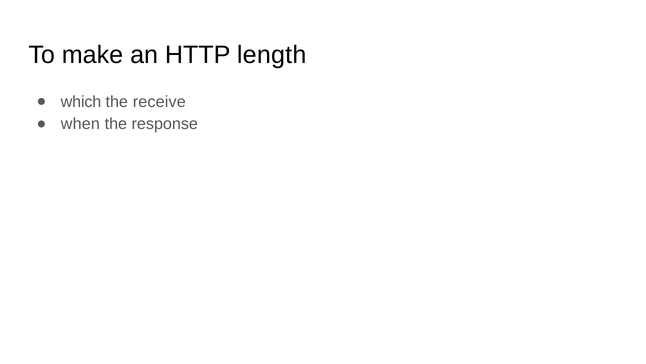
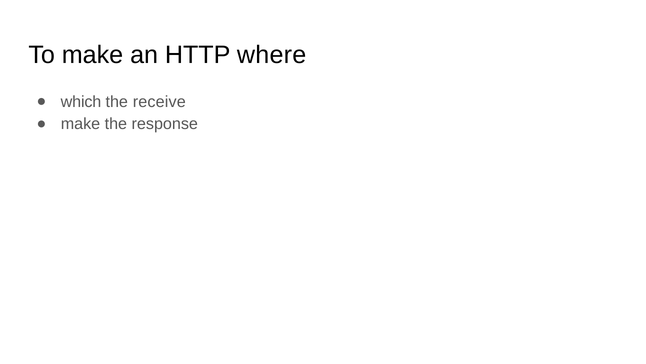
length: length -> where (272, 55)
when: when -> make (81, 124)
